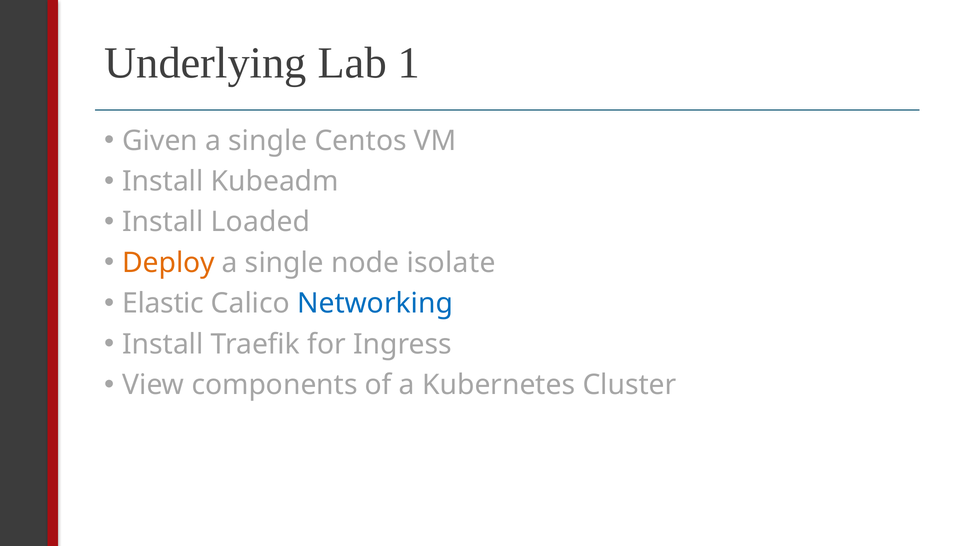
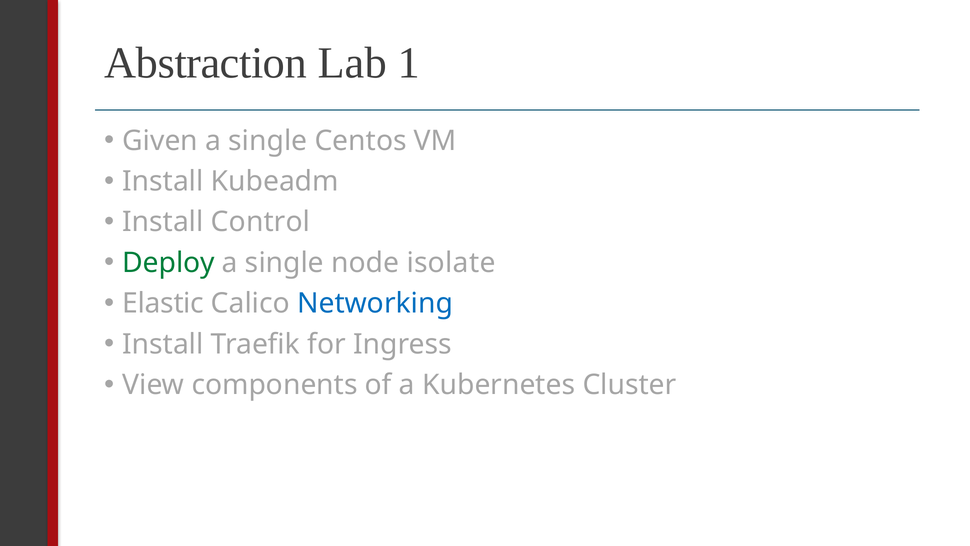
Underlying: Underlying -> Abstraction (206, 63)
Loaded: Loaded -> Control (260, 222)
Deploy colour: orange -> green (169, 263)
